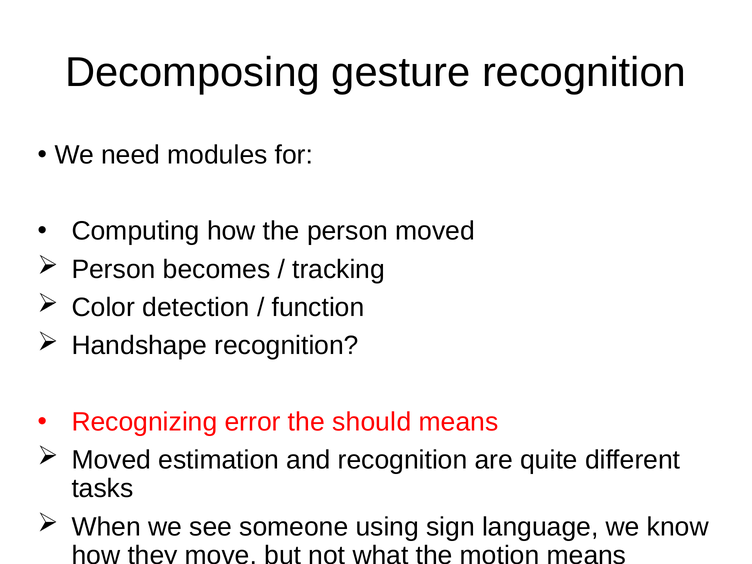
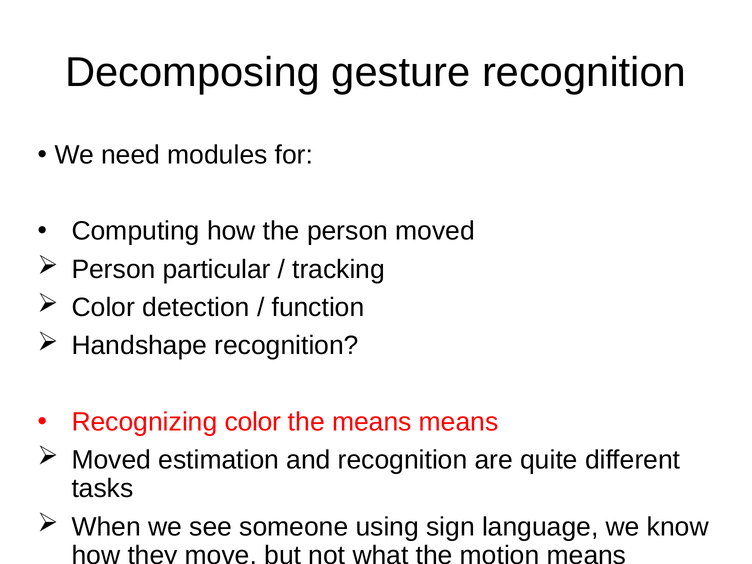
becomes: becomes -> particular (217, 269)
Recognizing error: error -> color (253, 422)
the should: should -> means (372, 422)
